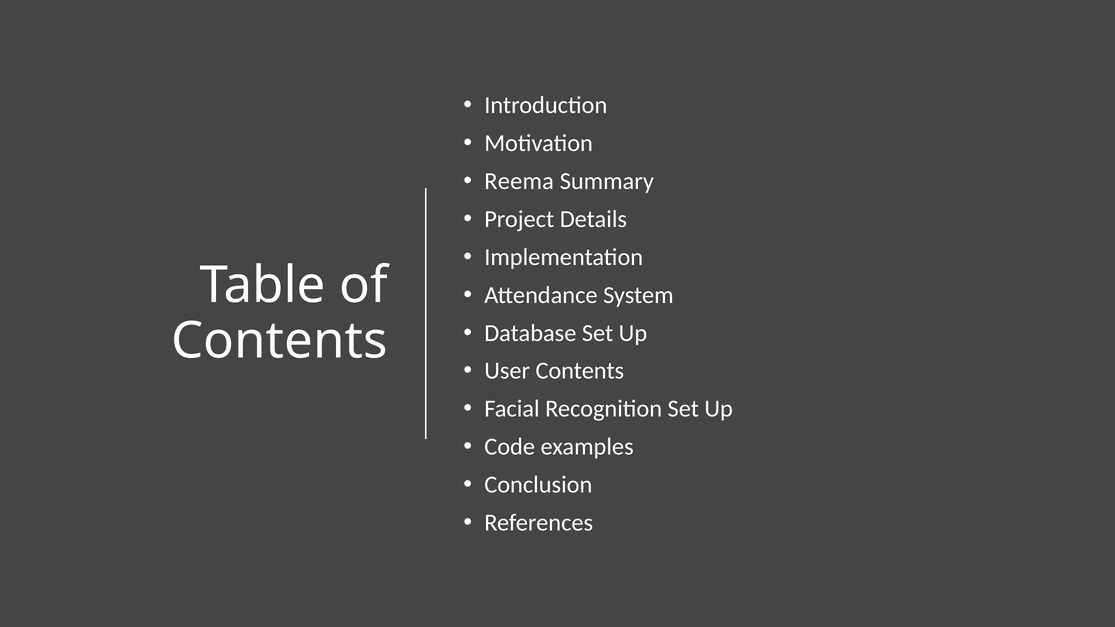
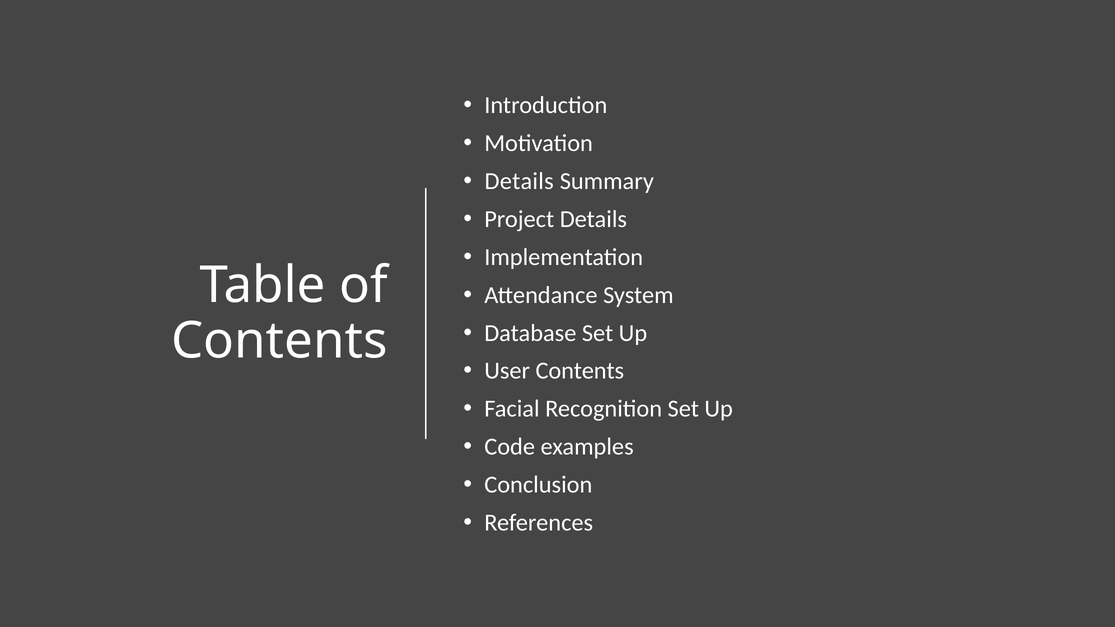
Reema: Reema -> Details (519, 181)
